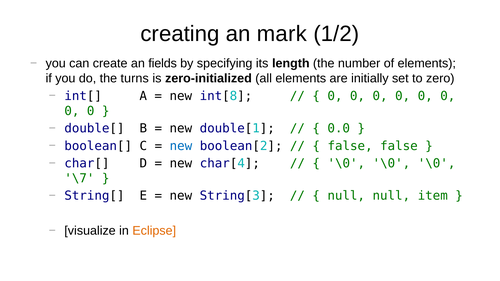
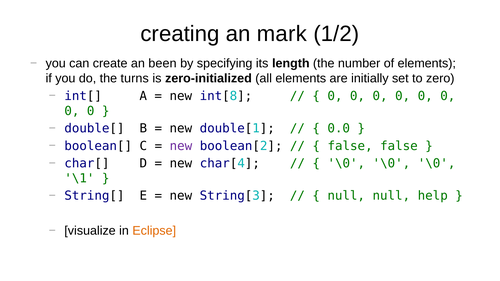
fields: fields -> been (162, 64)
new colour: blue -> purple (181, 146)
\7: \7 -> \1 (79, 179)
item: item -> help (433, 196)
